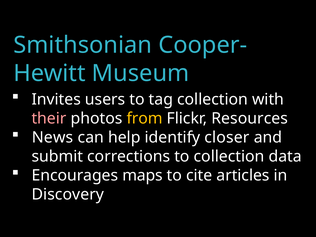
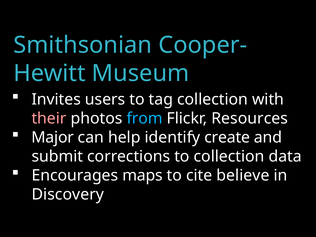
from colour: yellow -> light blue (145, 118)
News: News -> Major (53, 137)
closer: closer -> create (227, 137)
articles: articles -> believe (243, 175)
